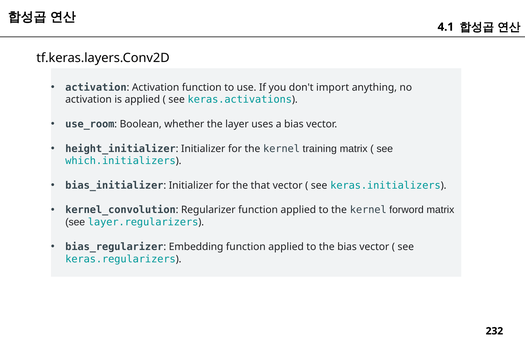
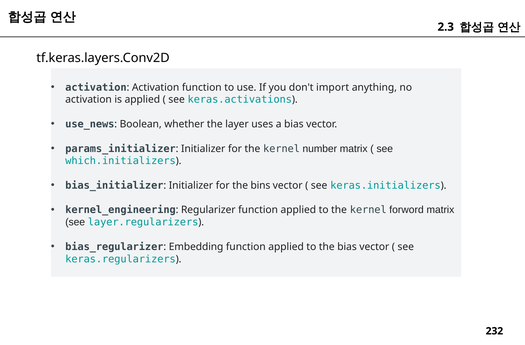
4.1: 4.1 -> 2.3 (446, 27)
use_room: use_room -> use_news (90, 124)
height_initializer: height_initializer -> params_initializer (121, 149)
training: training -> number (320, 149)
that: that -> bins (260, 185)
kernel_convolution: kernel_convolution -> kernel_engineering (121, 210)
